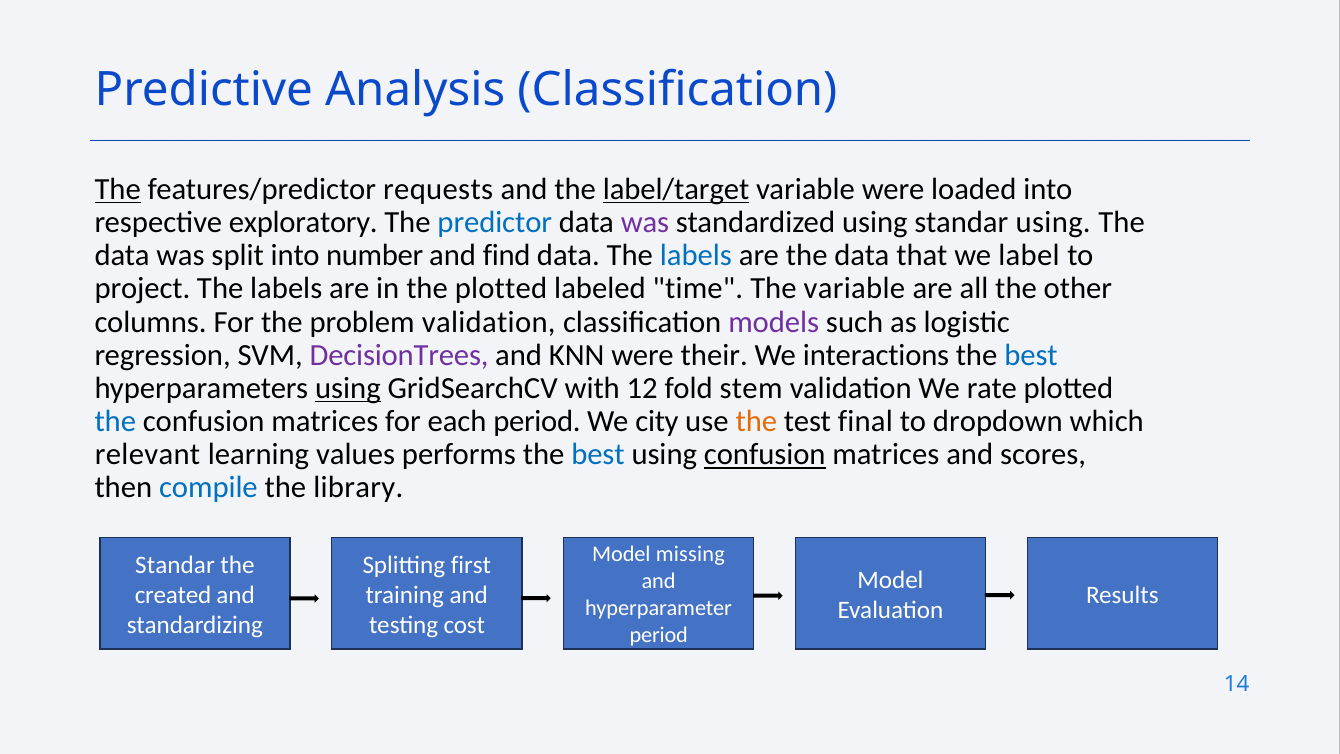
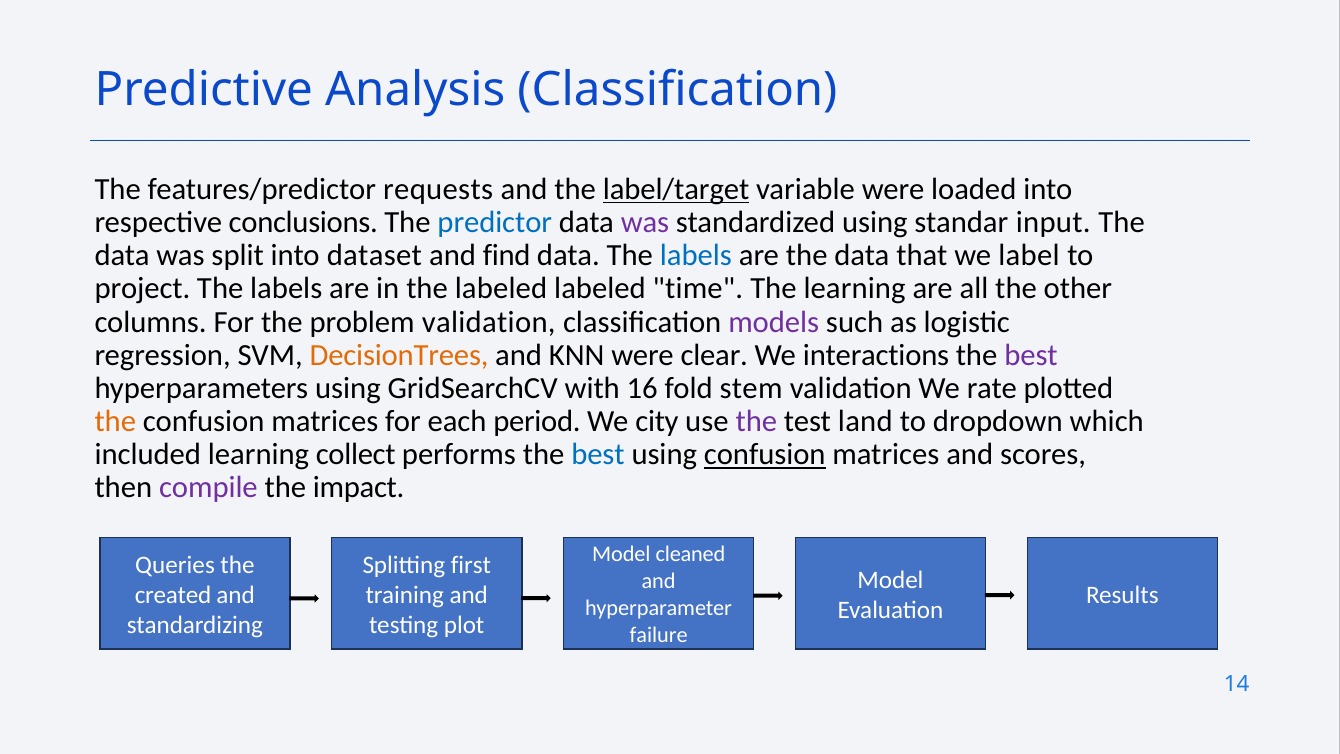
The underline: present -> none (118, 189)
exploratory: exploratory -> conclusions (303, 222)
standar using: using -> input (1053, 222)
number: number -> dataset (374, 256)
the plotted: plotted -> labeled (501, 289)
The variable: variable -> learning (855, 289)
DecisionTrees colour: purple -> orange (399, 355)
their: their -> clear (714, 355)
best colour: blue -> purple (1031, 355)
using underline: present -> none (348, 388)
12: 12 -> 16 (642, 388)
the colour: blue -> orange (115, 421)
the colour: orange -> purple (756, 421)
final: final -> land (865, 421)
relevant: relevant -> included (148, 455)
values: values -> collect (356, 455)
compile colour: blue -> purple (208, 488)
library: library -> impact (359, 488)
missing: missing -> cleaned (691, 554)
Standar: Standar -> Queries (175, 565)
cost: cost -> plot (464, 625)
period: period -> failure (659, 635)
